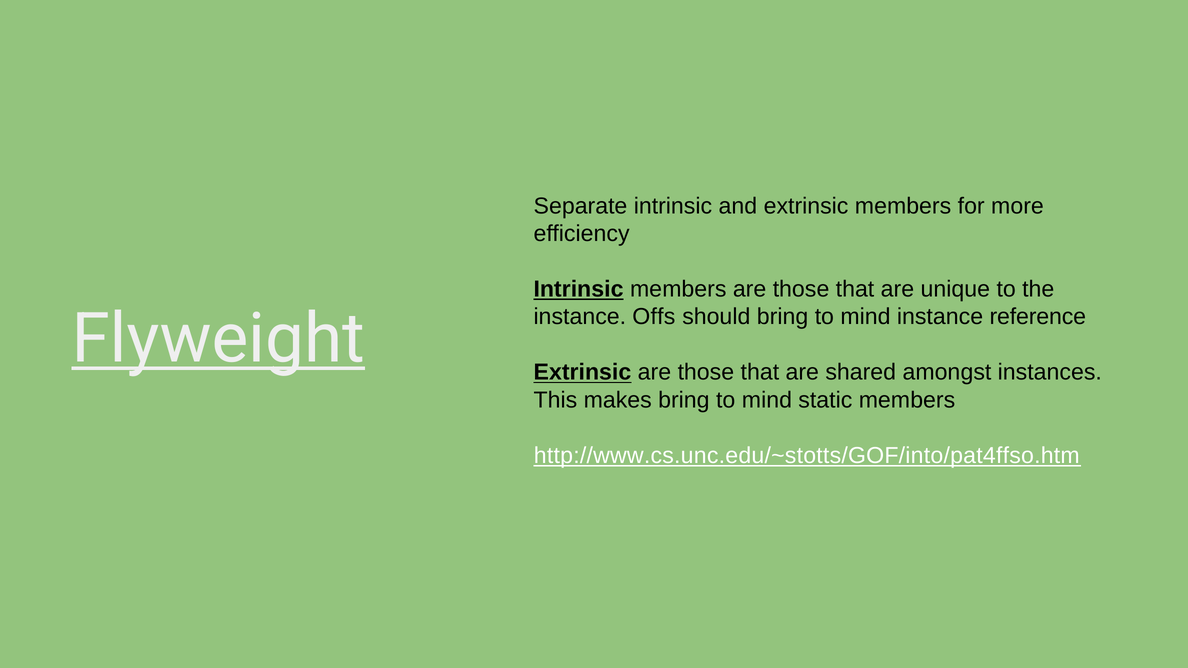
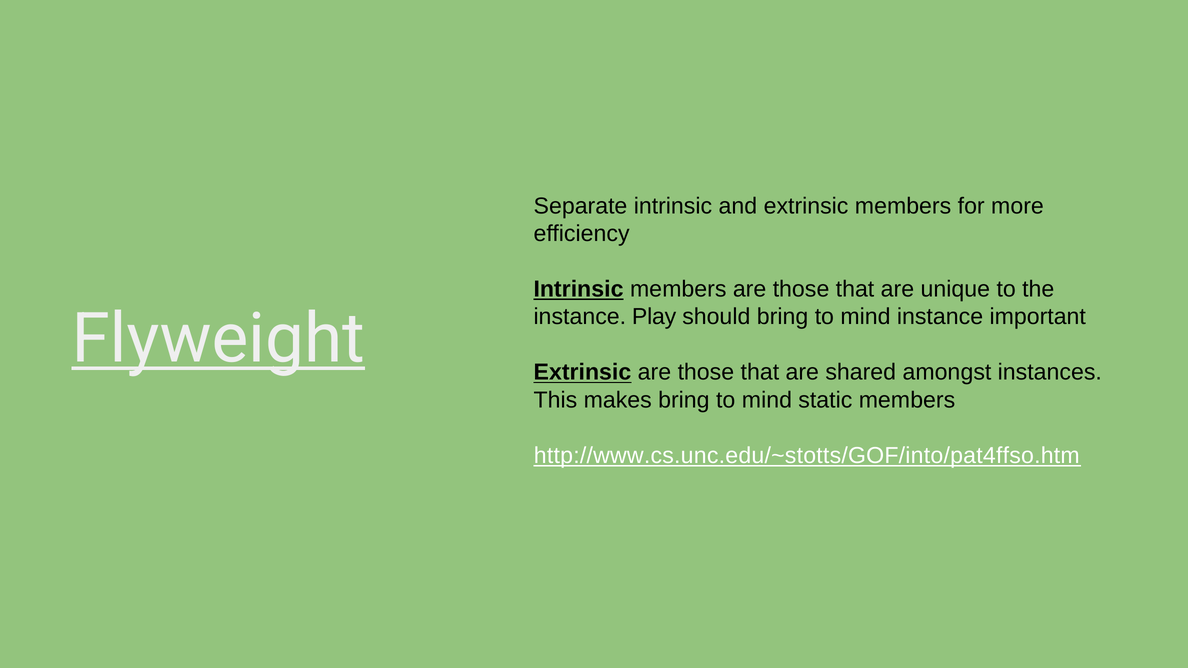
Offs: Offs -> Play (654, 317)
reference: reference -> important (1038, 317)
